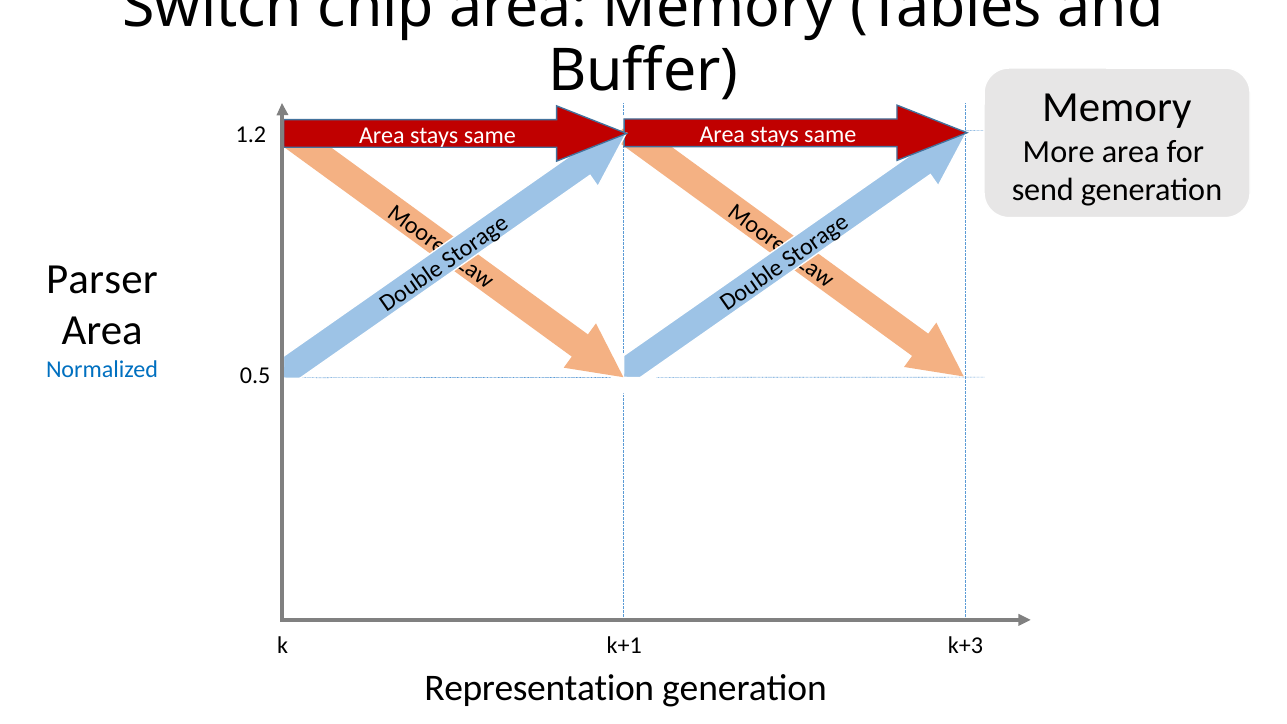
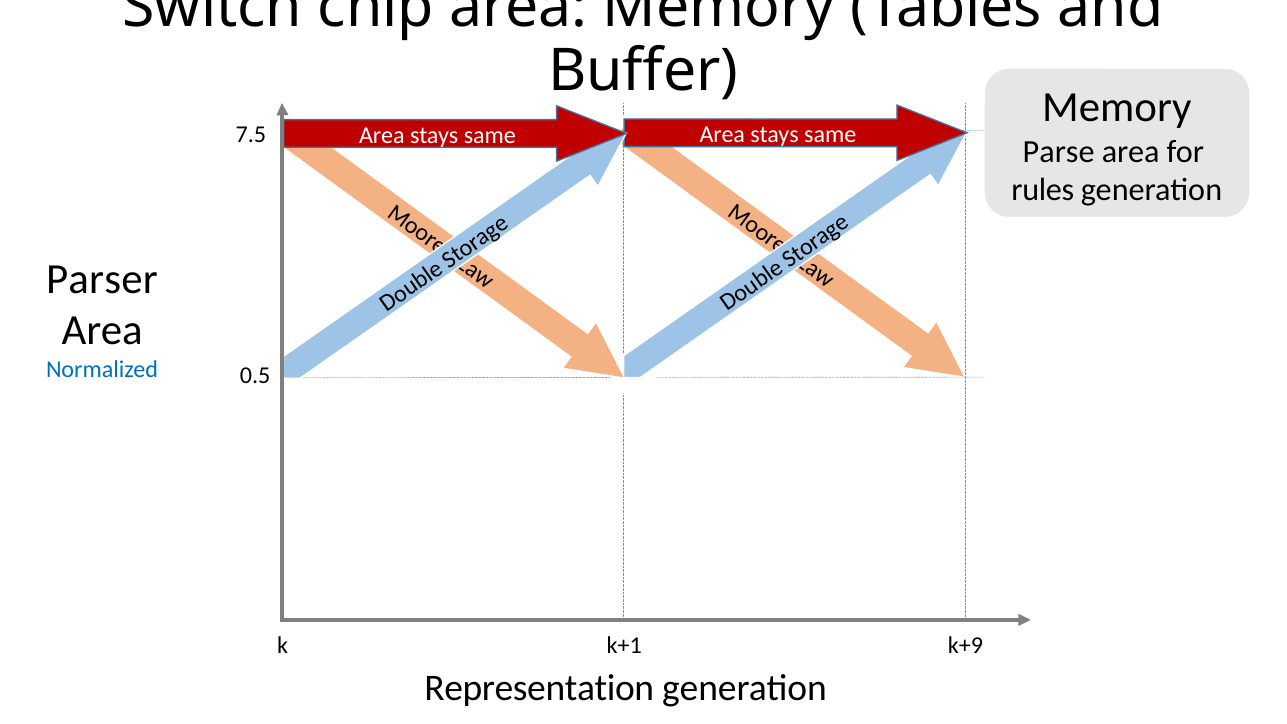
1.2: 1.2 -> 7.5 (251, 135)
More: More -> Parse (1059, 151)
send: send -> rules (1043, 190)
k+3: k+3 -> k+9 (966, 646)
